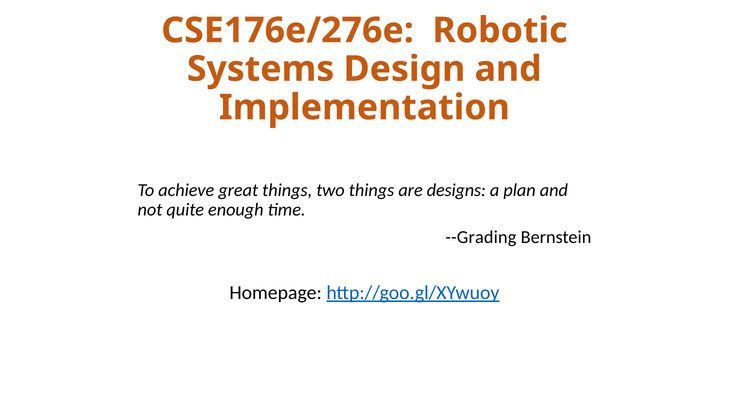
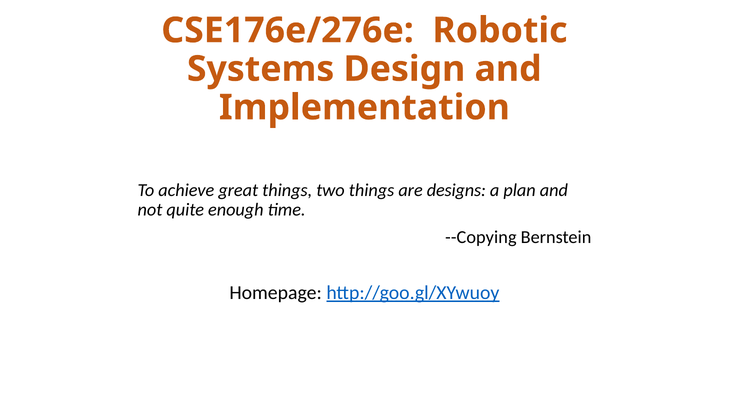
--Grading: --Grading -> --Copying (481, 237)
